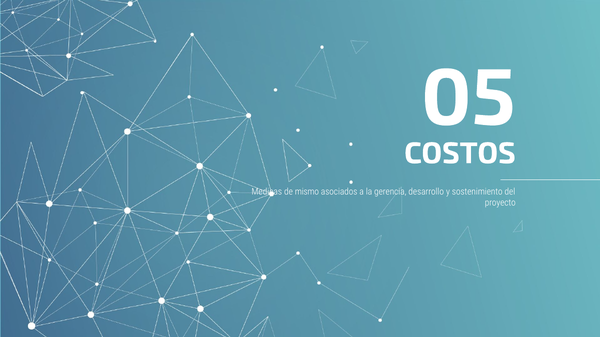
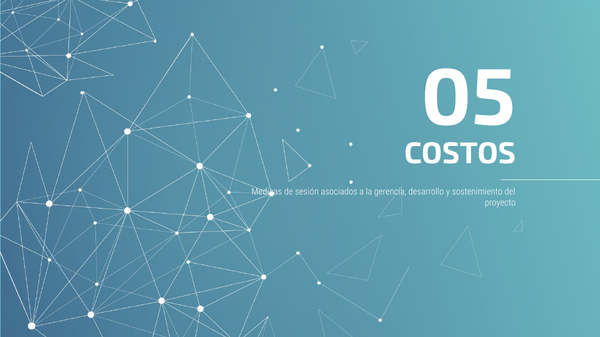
mismo: mismo -> sesión (307, 192)
